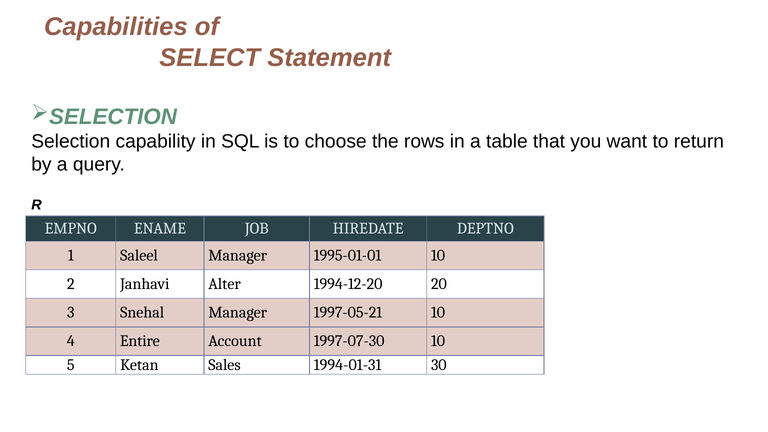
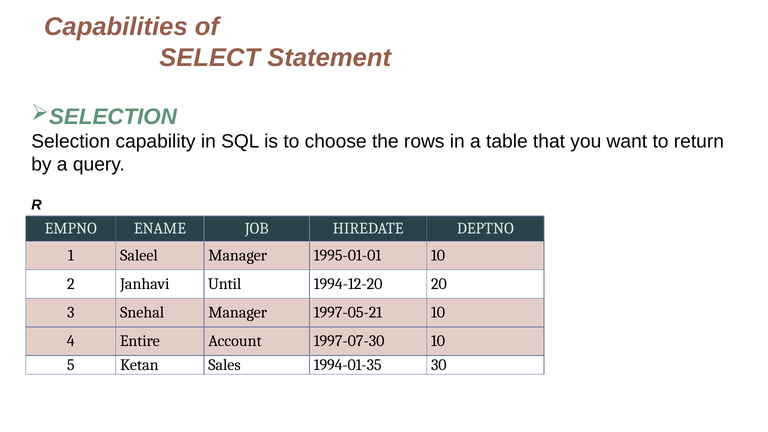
Alter: Alter -> Until (225, 284)
1994-01-31: 1994-01-31 -> 1994-01-35 (348, 365)
